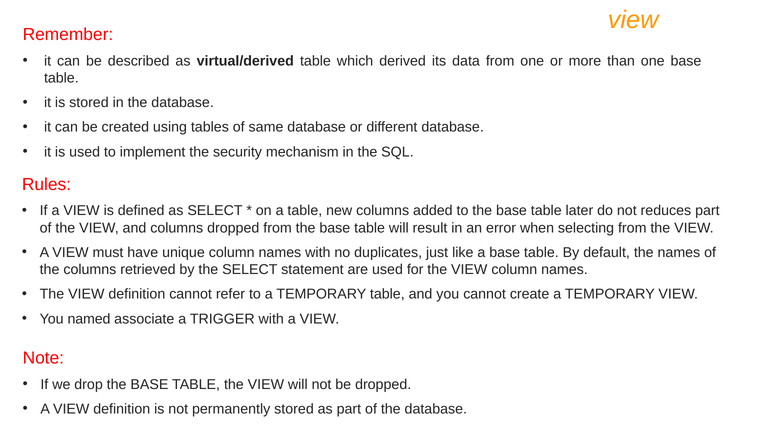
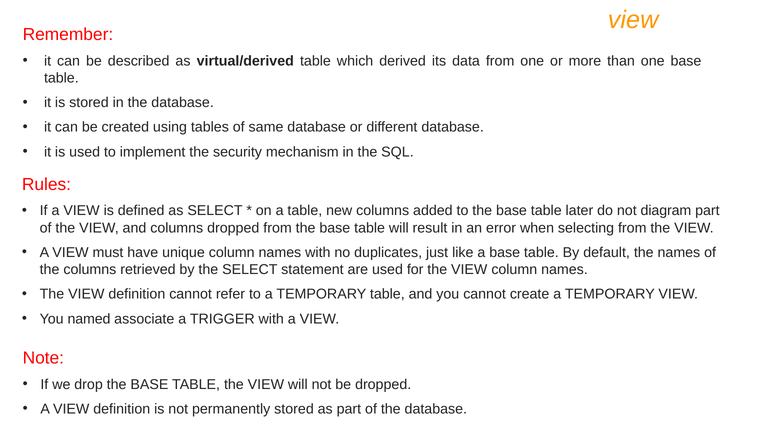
reduces: reduces -> diagram (666, 211)
